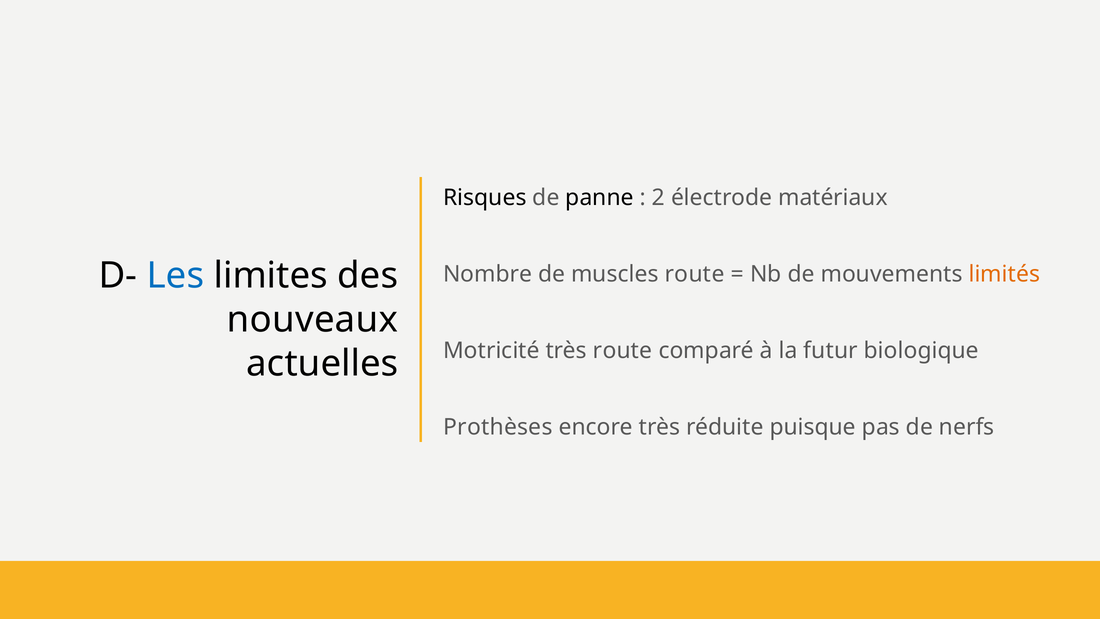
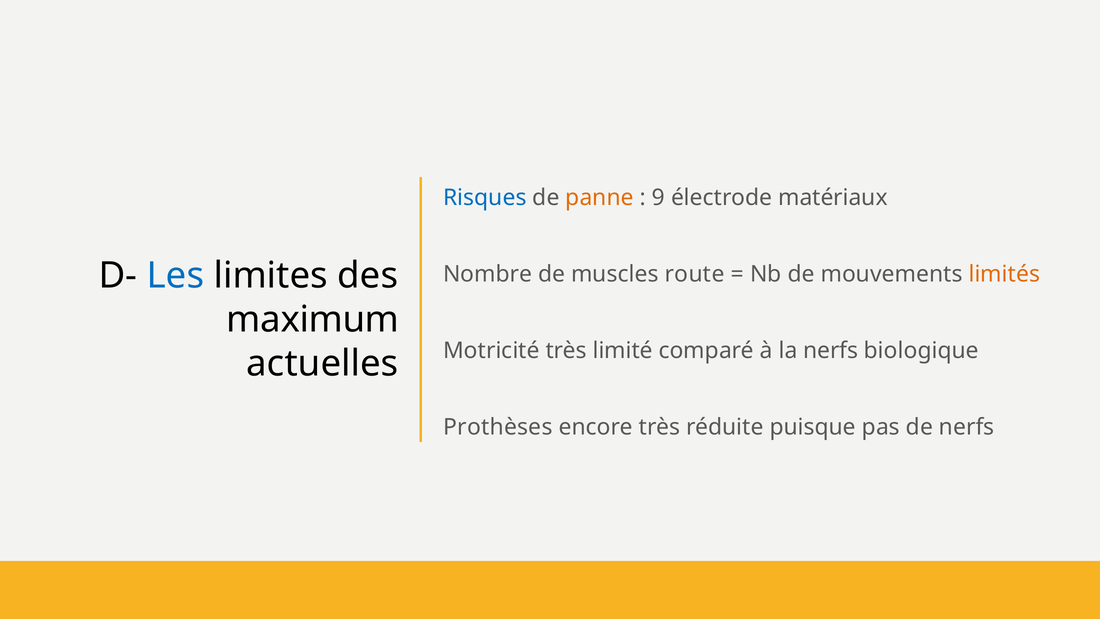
Risques colour: black -> blue (485, 197)
panne colour: black -> orange (600, 197)
2: 2 -> 9 (658, 197)
nouveaux: nouveaux -> maximum (313, 320)
très route: route -> limité (623, 351)
la futur: futur -> nerfs (831, 351)
